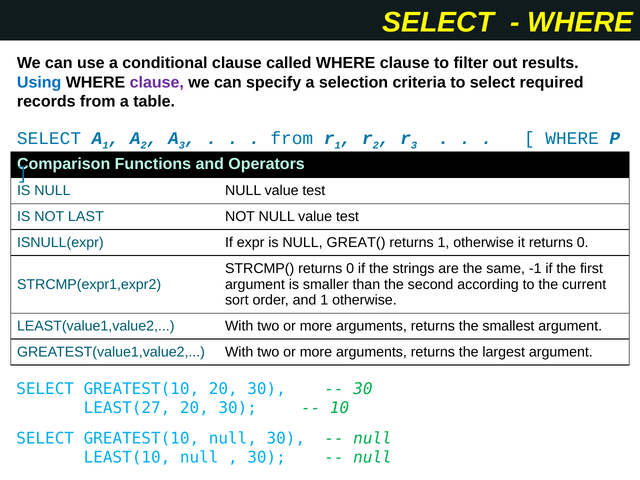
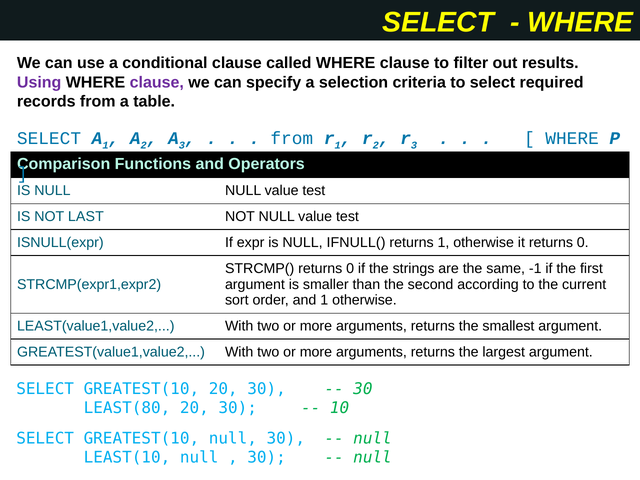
Using colour: blue -> purple (39, 82)
GREAT(: GREAT( -> IFNULL( (356, 243)
LEAST(27: LEAST(27 -> LEAST(80 (127, 408)
